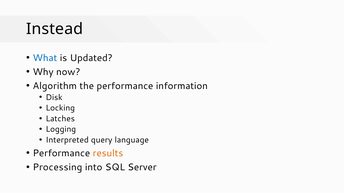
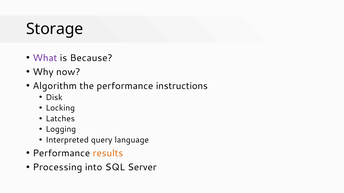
Instead: Instead -> Storage (55, 29)
What colour: blue -> purple (45, 58)
Updated: Updated -> Because (91, 58)
information: information -> instructions (182, 86)
